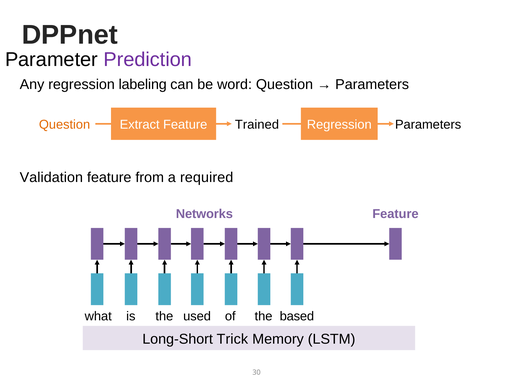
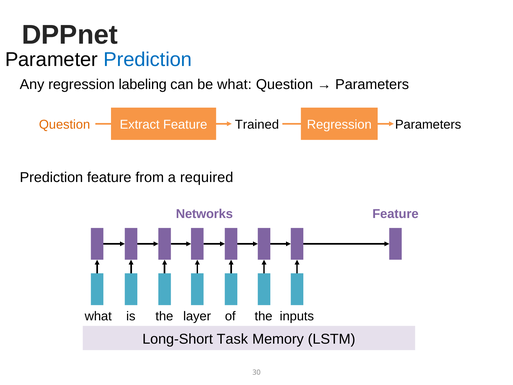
Prediction colour: purple -> blue (148, 60)
be word: word -> what (234, 84)
Validation: Validation -> Prediction (51, 177)
used: used -> layer (197, 316)
based: based -> inputs (297, 316)
Trick: Trick -> Task (232, 339)
